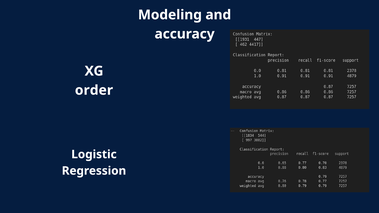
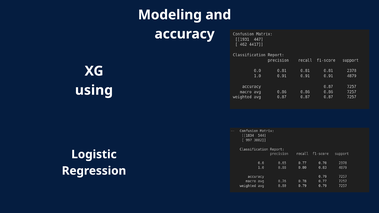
order: order -> using (94, 90)
